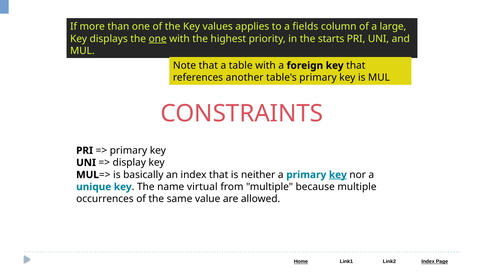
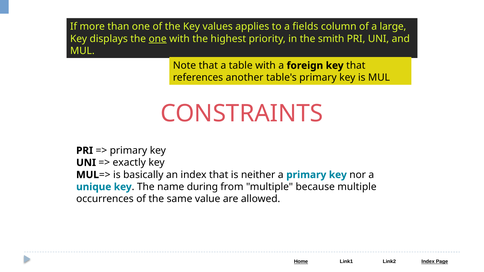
starts: starts -> smith (331, 39)
display: display -> exactly (129, 163)
key underline: present -> none (338, 175)
virtual: virtual -> during (202, 187)
